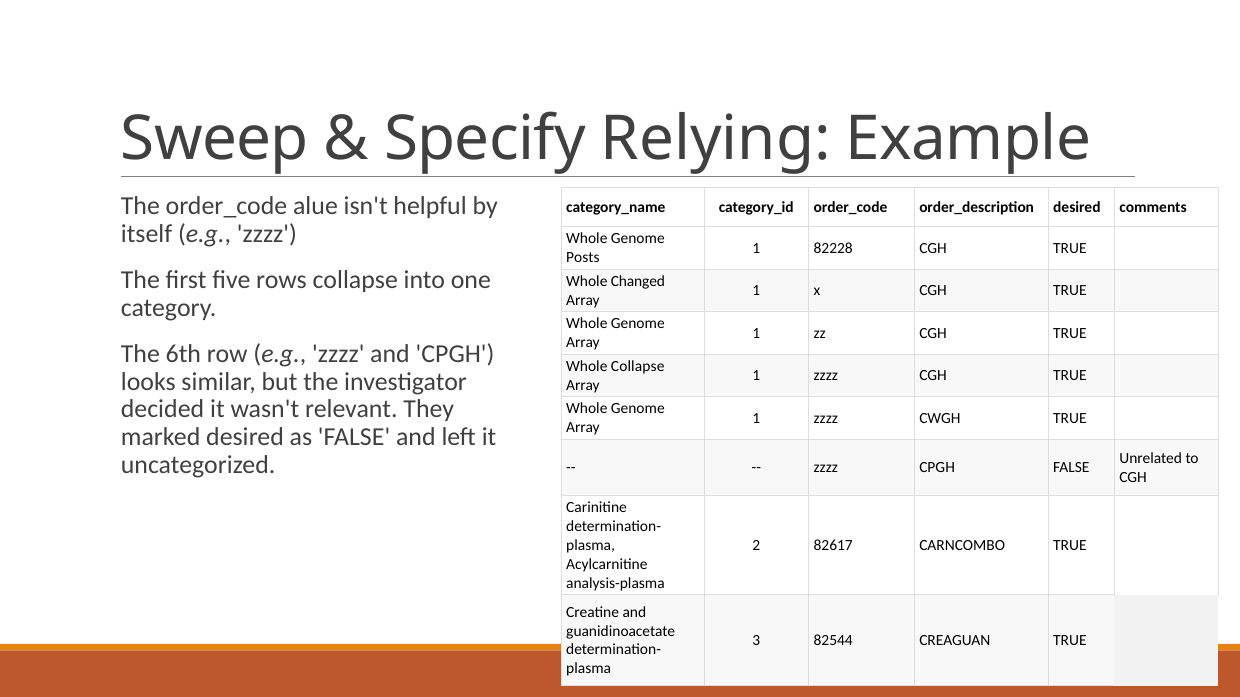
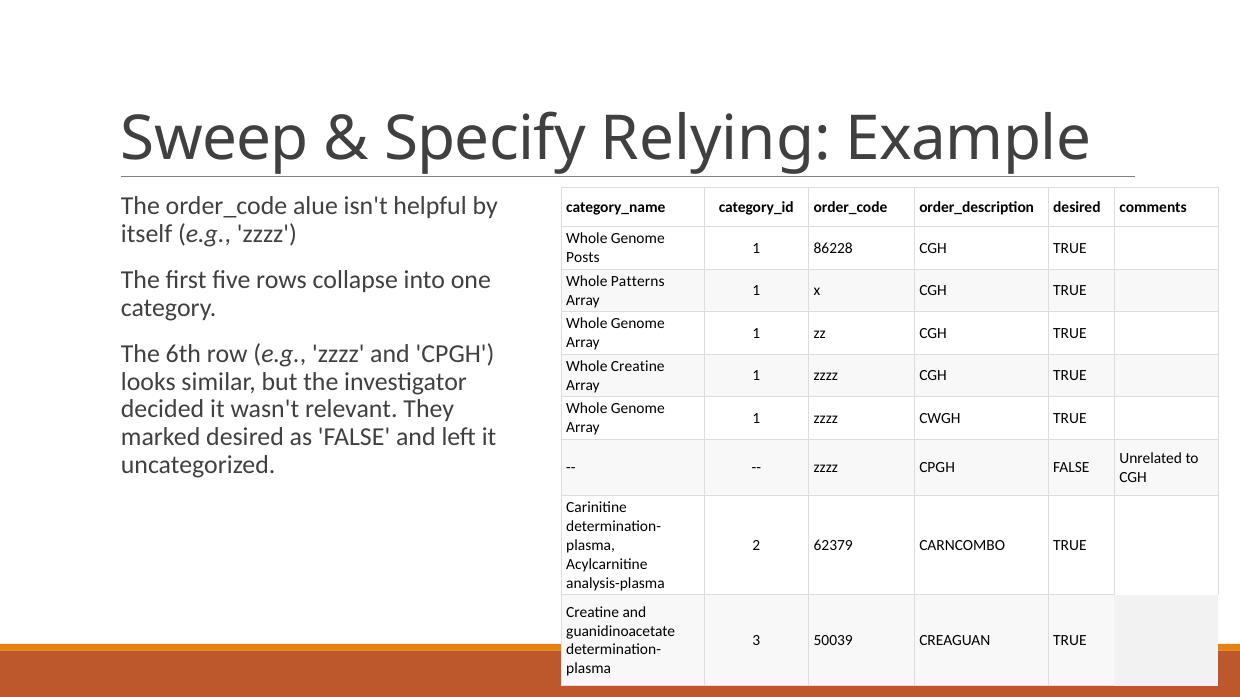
82228: 82228 -> 86228 (833, 248)
Changed: Changed -> Patterns (638, 281)
Whole Collapse: Collapse -> Creatine (638, 366)
82617: 82617 -> 62379 (833, 546)
82544: 82544 -> 50039 (833, 641)
